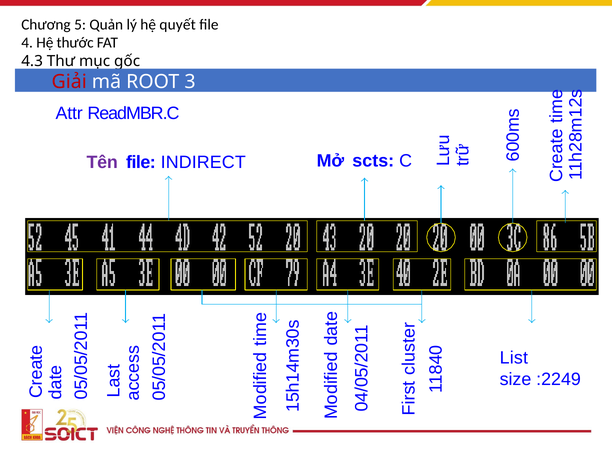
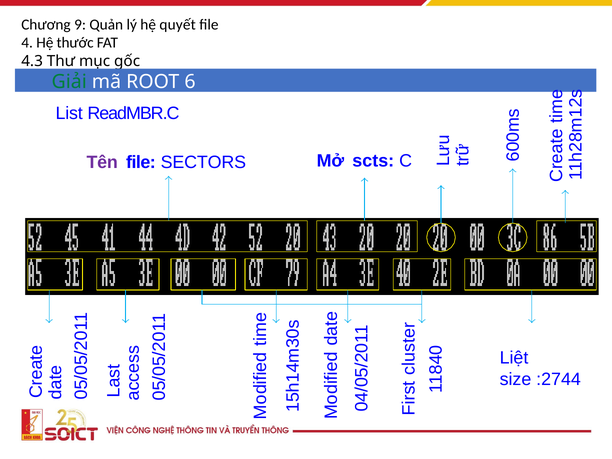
Chương 5: 5 -> 9 (80, 25)
Giải colour: red -> green (69, 82)
ROOT 3: 3 -> 6 (190, 82)
Attr: Attr -> List (69, 113)
INDIRECT: INDIRECT -> SECTORS (203, 163)
List: List -> Liệt (514, 358)
:2249: :2249 -> :2744 (559, 379)
